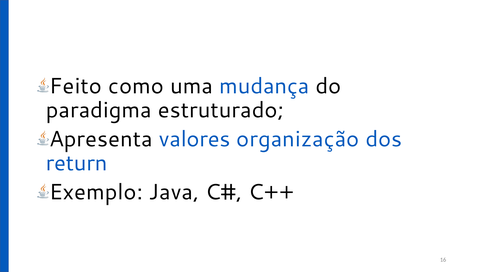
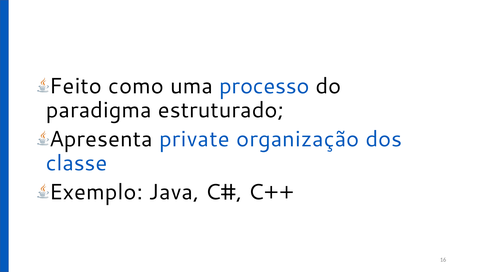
mudança: mudança -> processo (264, 86)
valores: valores -> private (194, 139)
return: return -> classe (77, 163)
